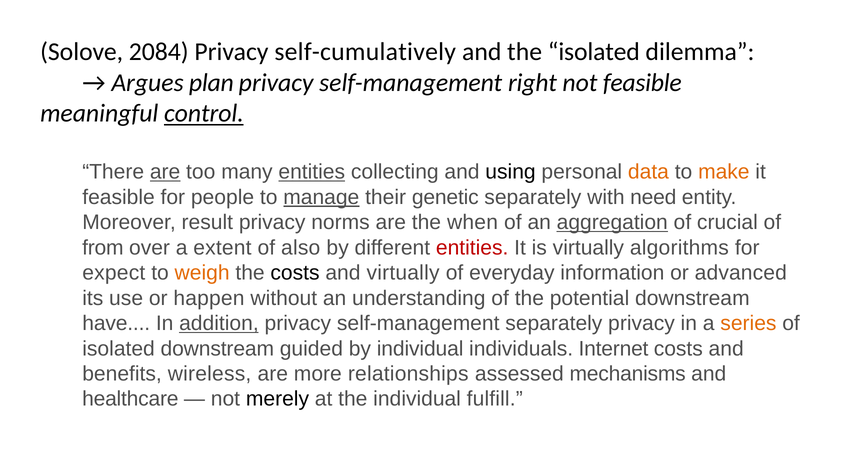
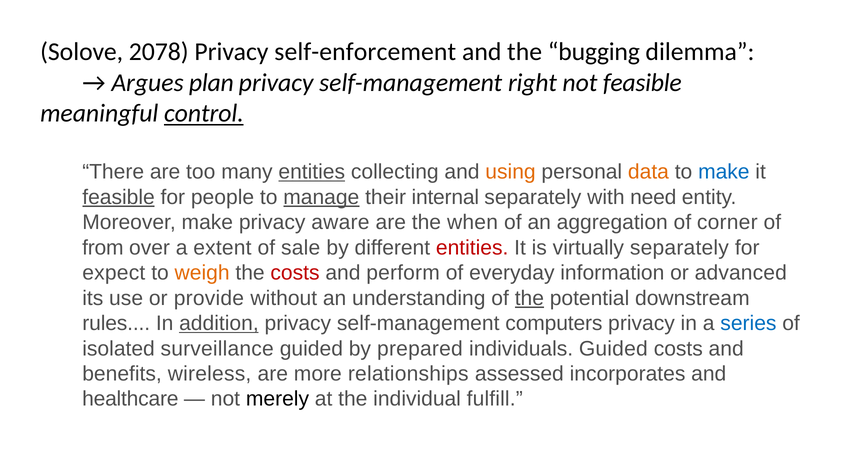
2084: 2084 -> 2078 (159, 52)
self-cumulatively: self-cumulatively -> self-enforcement (365, 52)
the isolated: isolated -> bugging (594, 52)
are underline: present -> none (165, 172)
using colour: black -> orange (511, 172)
make colour: orange -> blue (724, 172)
feasible underline: none -> present (119, 198)
genetic: genetic -> internal (445, 198)
Moreover result: result -> make (207, 223)
norms: norms -> aware (340, 223)
aggregation underline: present -> none (612, 223)
crucial: crucial -> corner (727, 223)
also: also -> sale (301, 248)
virtually algorithms: algorithms -> separately (679, 248)
costs colour: black -> red (295, 273)
and virtually: virtually -> perform (403, 273)
happen: happen -> provide (209, 299)
the underline: none -> present (529, 299)
have: have -> rules (116, 324)
self-management separately: separately -> computers (554, 324)
series colour: orange -> blue (748, 324)
isolated downstream: downstream -> surveillance (217, 349)
by individual: individual -> prepared (420, 349)
individuals Internet: Internet -> Guided (613, 349)
mechanisms: mechanisms -> incorporates (628, 374)
